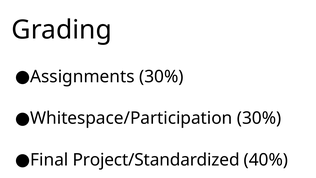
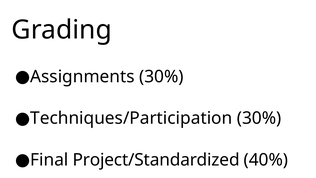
Whitespace/Participation: Whitespace/Participation -> Techniques/Participation (131, 118)
